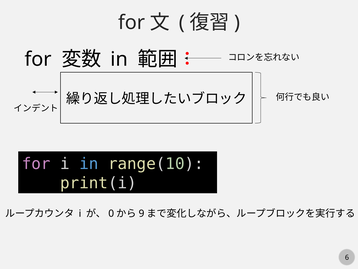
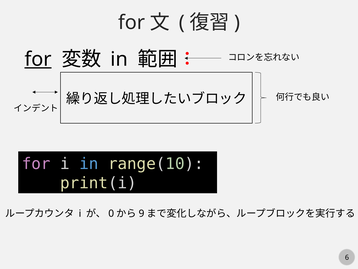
for underline: none -> present (38, 59)
